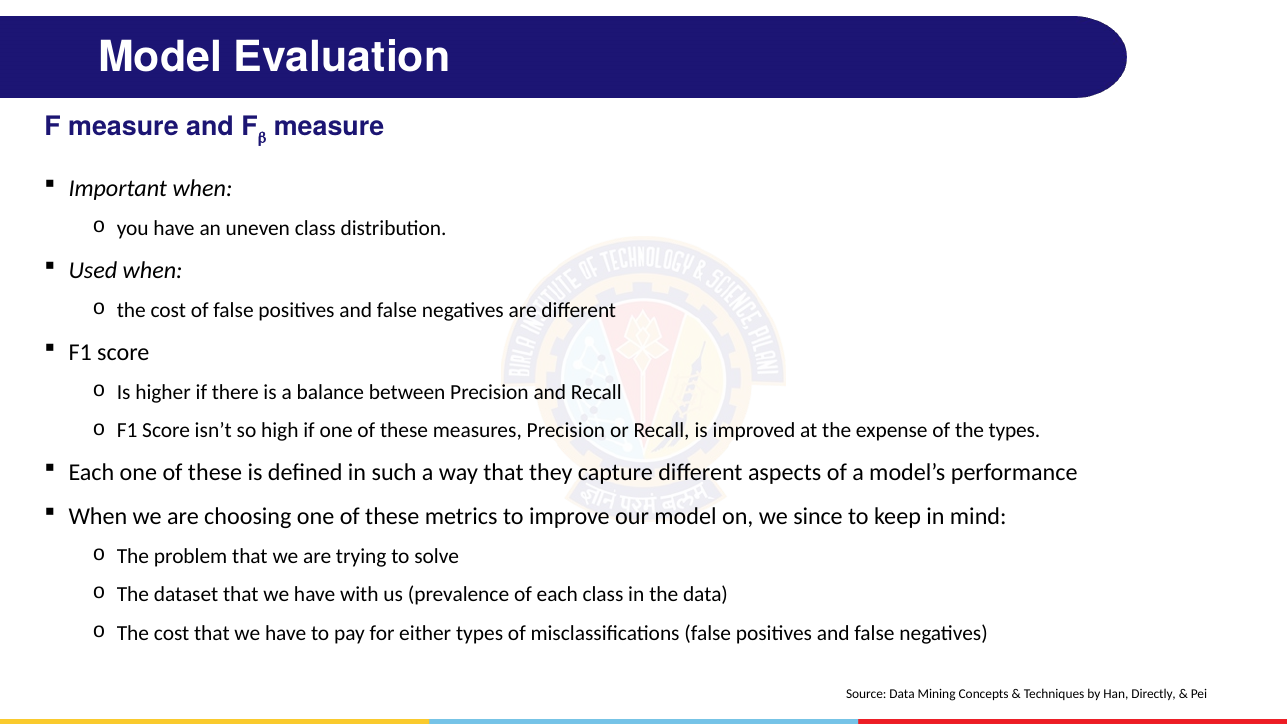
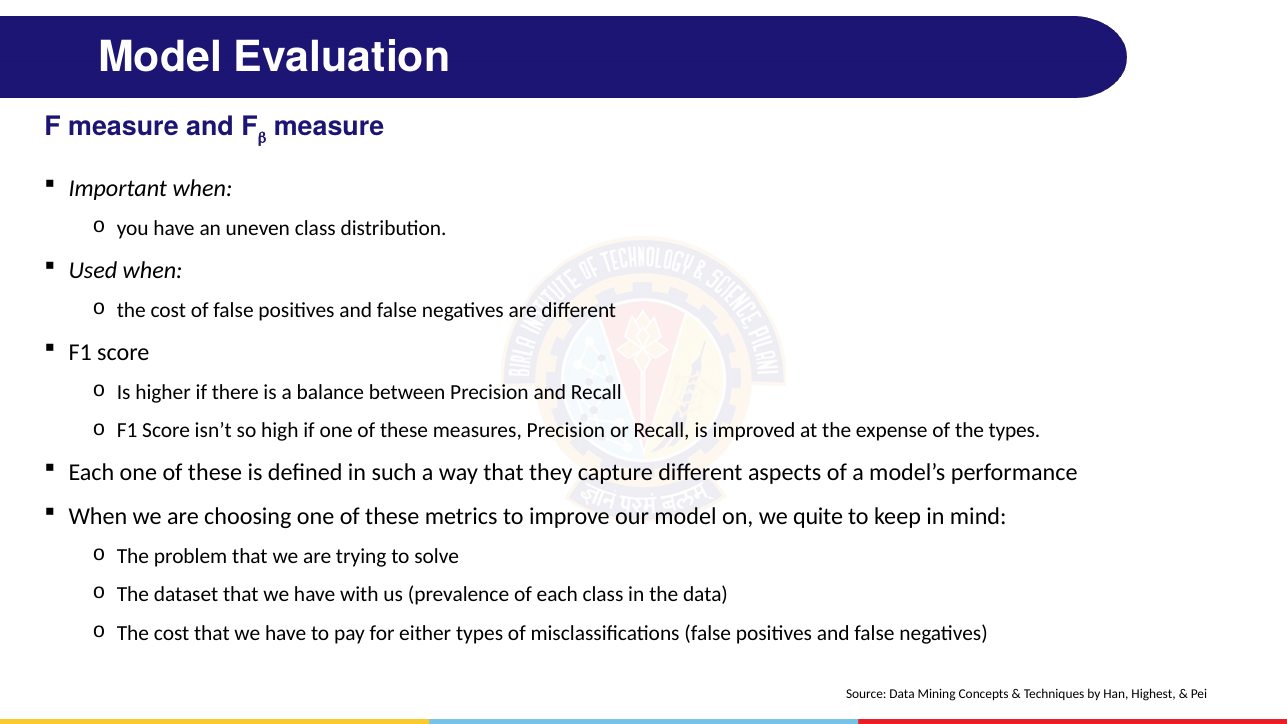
since: since -> quite (818, 516)
Directly: Directly -> Highest (1154, 694)
